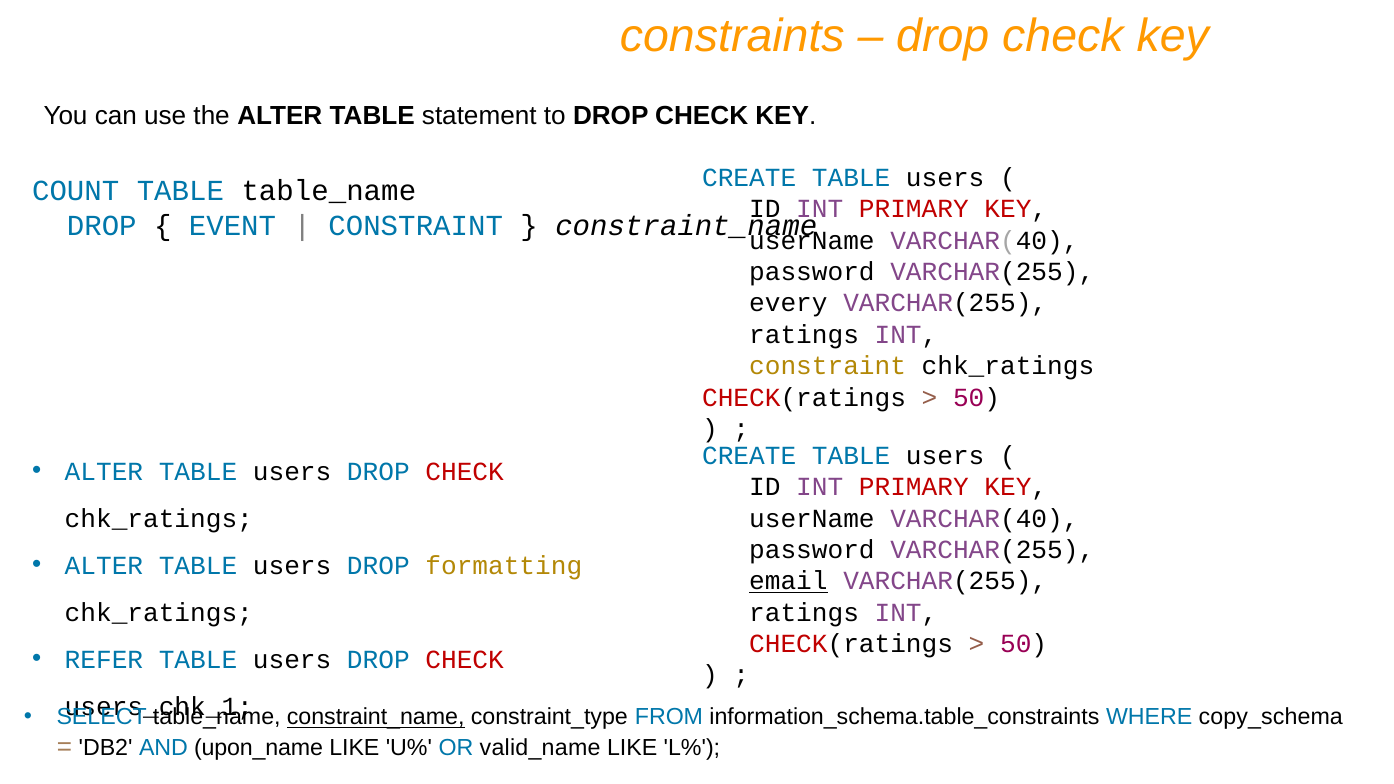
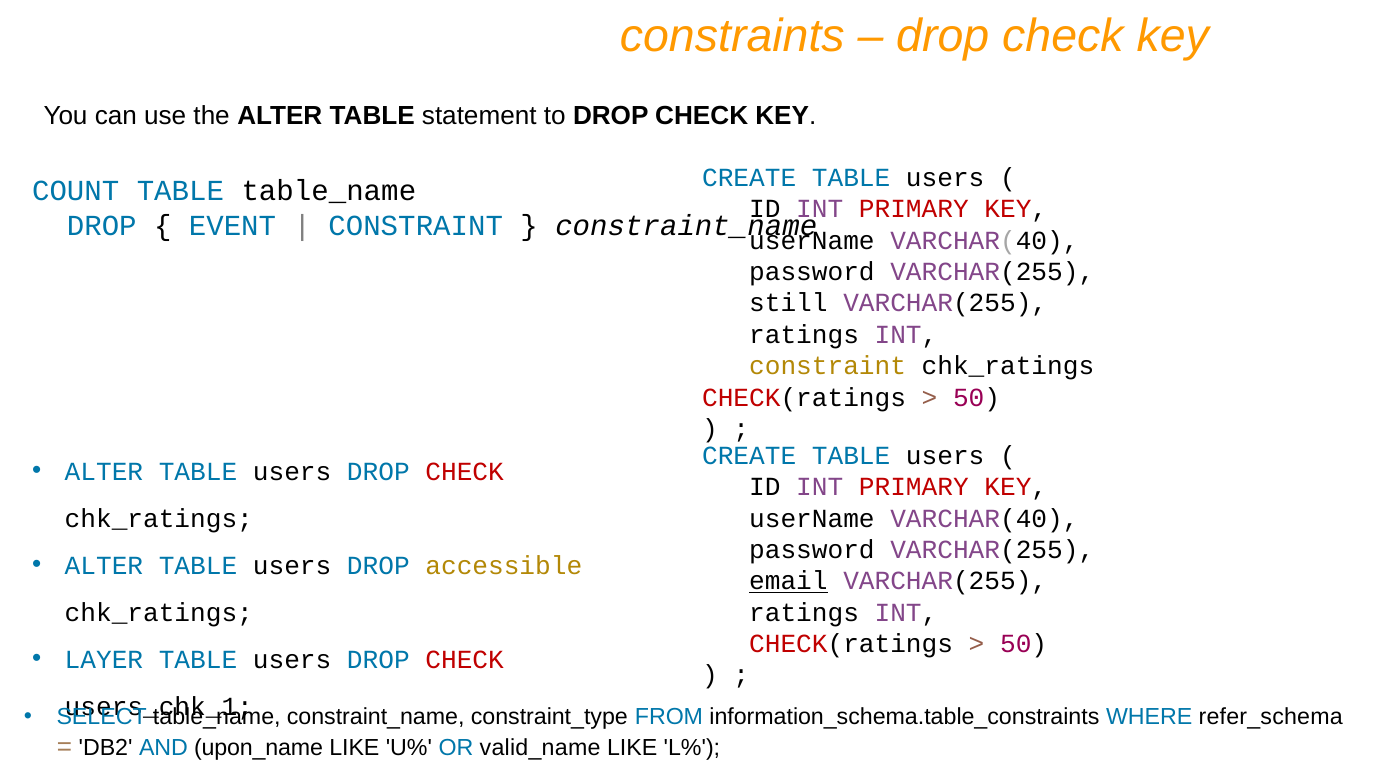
every: every -> still (788, 303)
formatting: formatting -> accessible (504, 566)
REFER: REFER -> LAYER (104, 660)
constraint_name underline: present -> none (376, 717)
copy_schema: copy_schema -> refer_schema (1271, 717)
